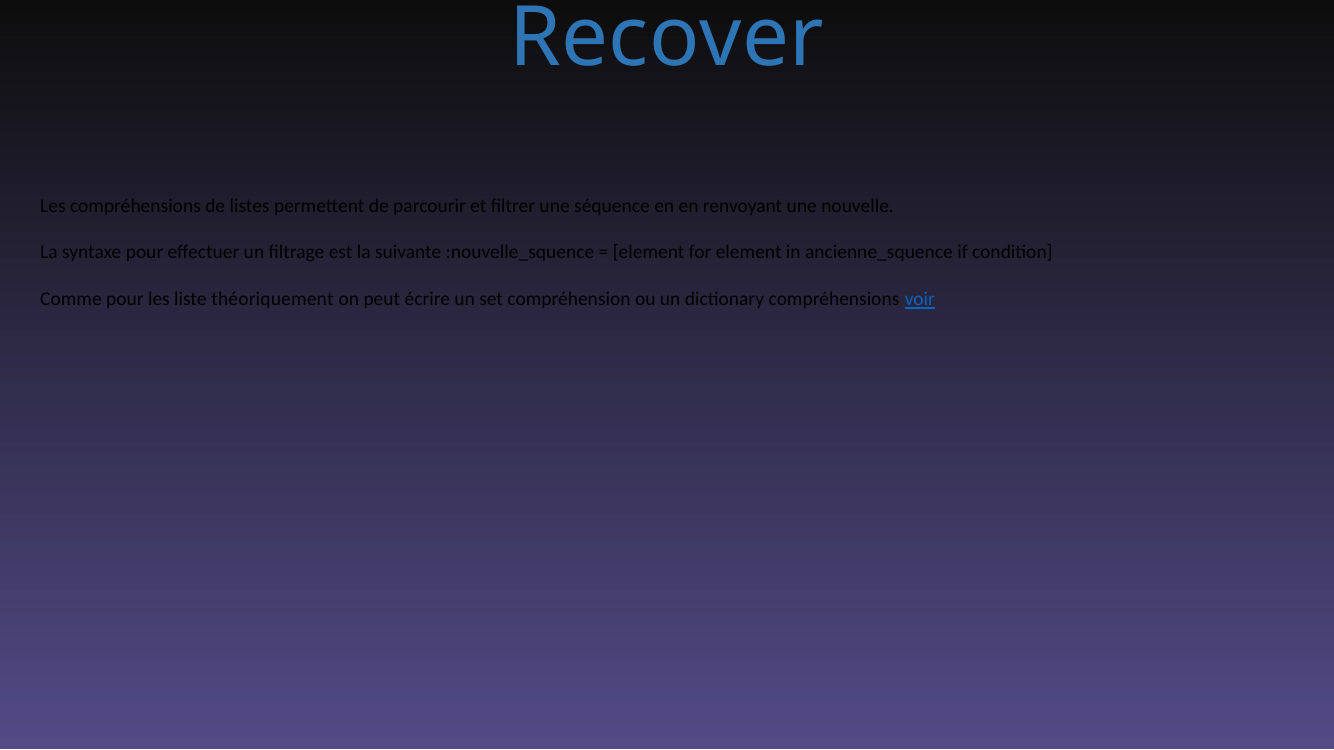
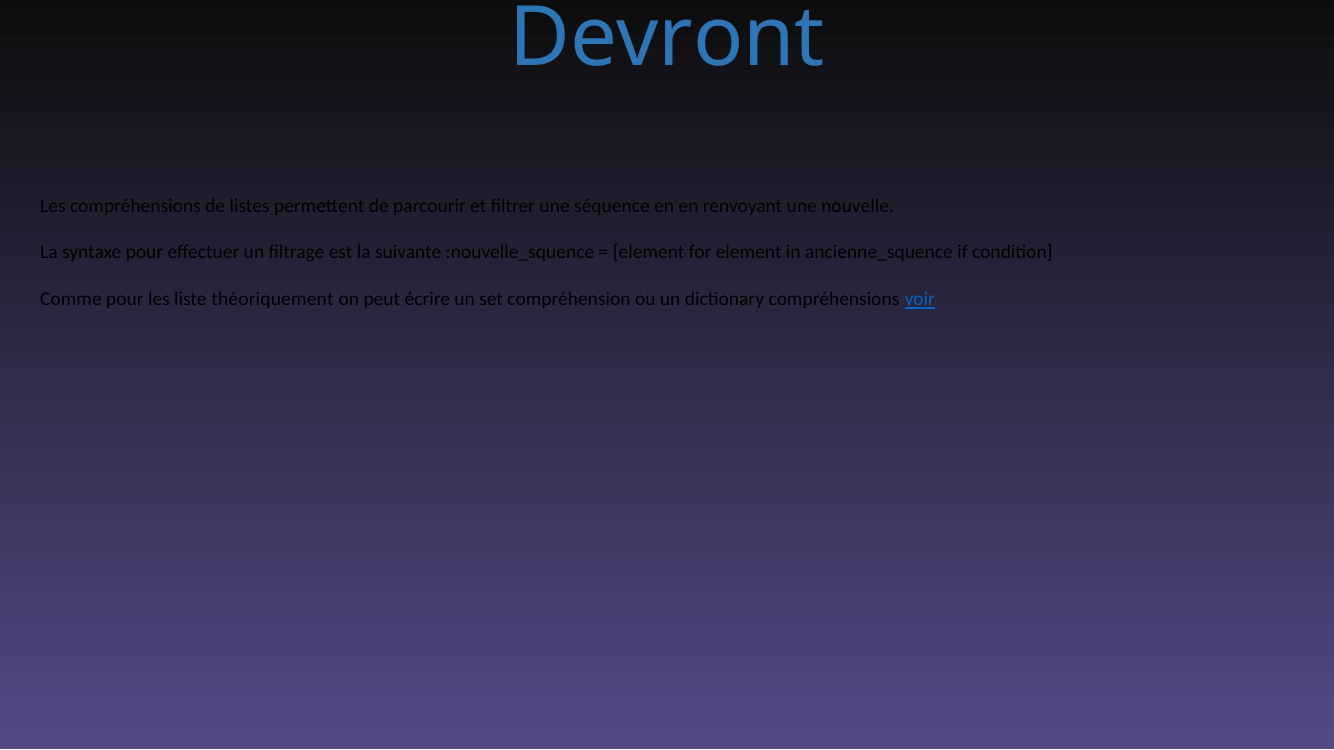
Recover: Recover -> Devront (667, 38)
